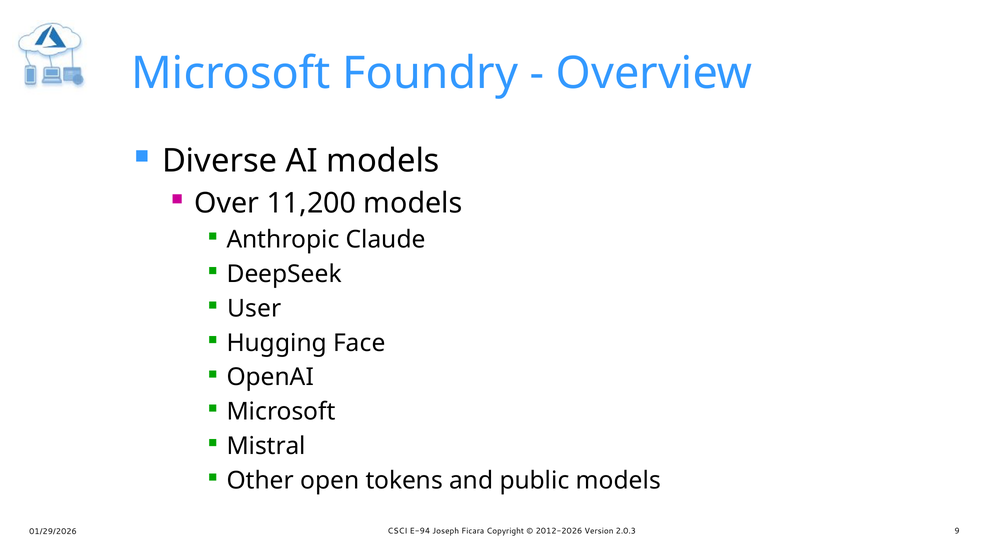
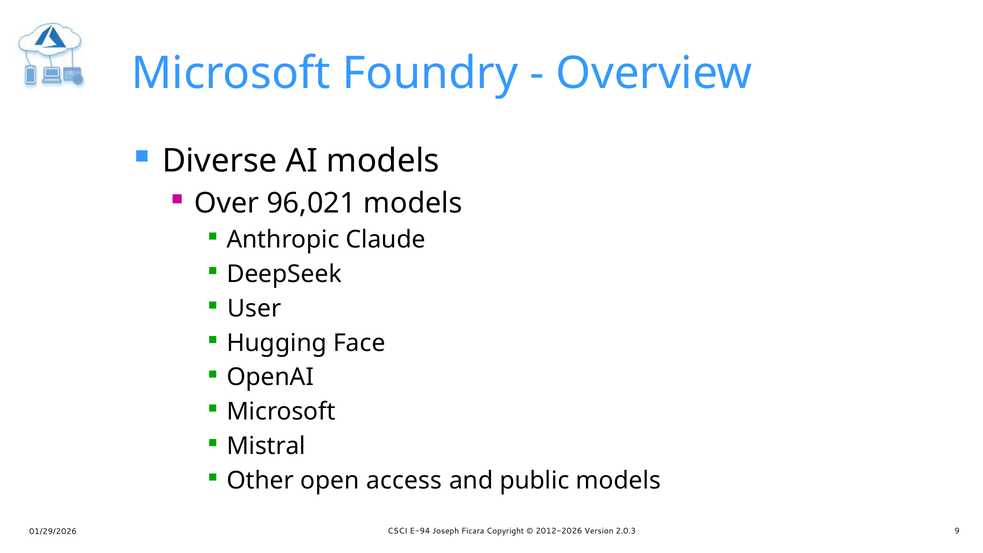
11,200: 11,200 -> 96,021 (311, 203)
tokens: tokens -> access (404, 480)
